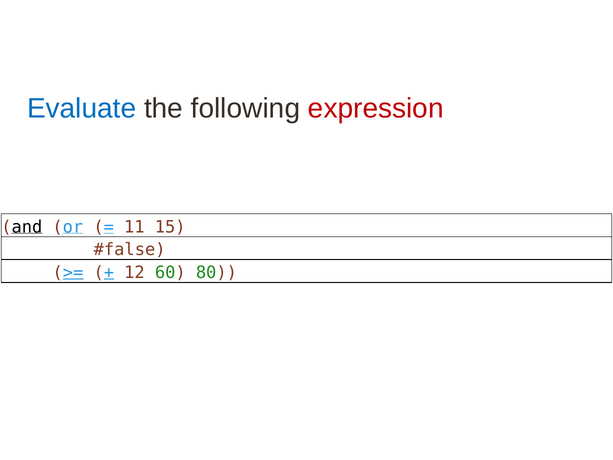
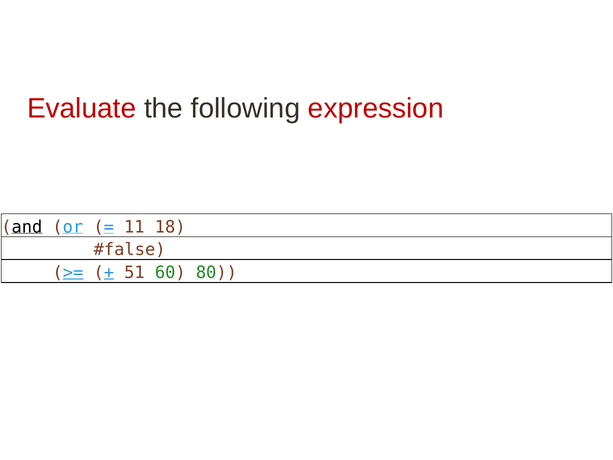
Evaluate colour: blue -> red (82, 108)
15: 15 -> 18 (170, 227)
12: 12 -> 51 (134, 273)
